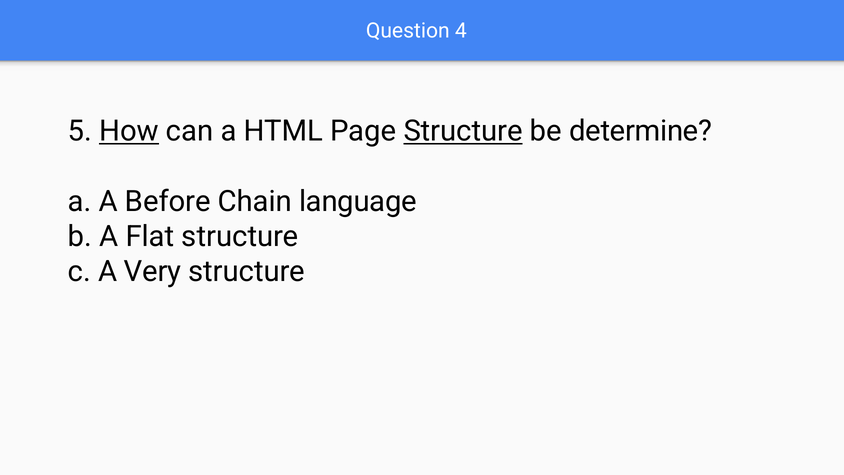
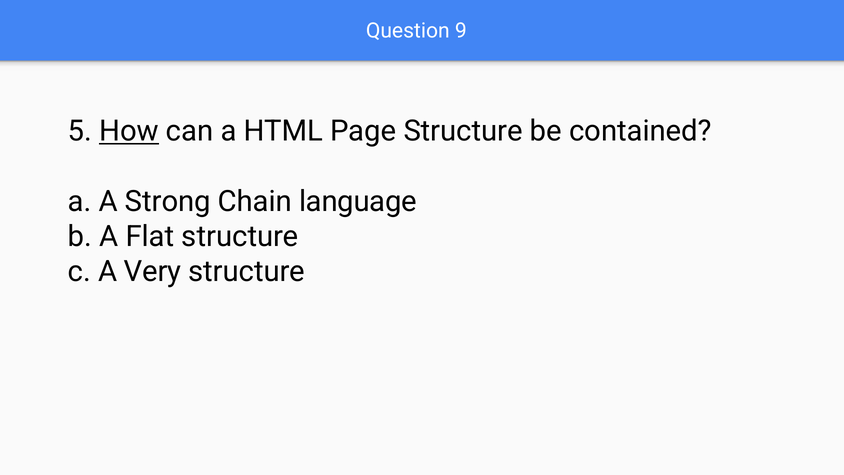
4: 4 -> 9 (461, 31)
Structure underline: present -> none (463, 131)
determine: determine -> contained (640, 131)
Before: Before -> Strong (168, 201)
